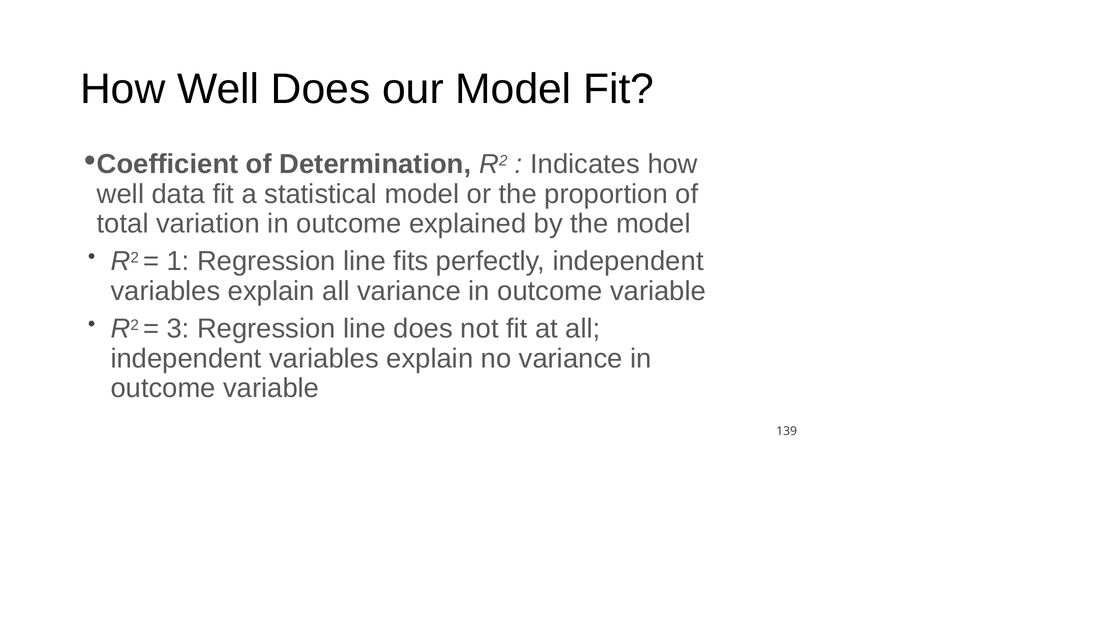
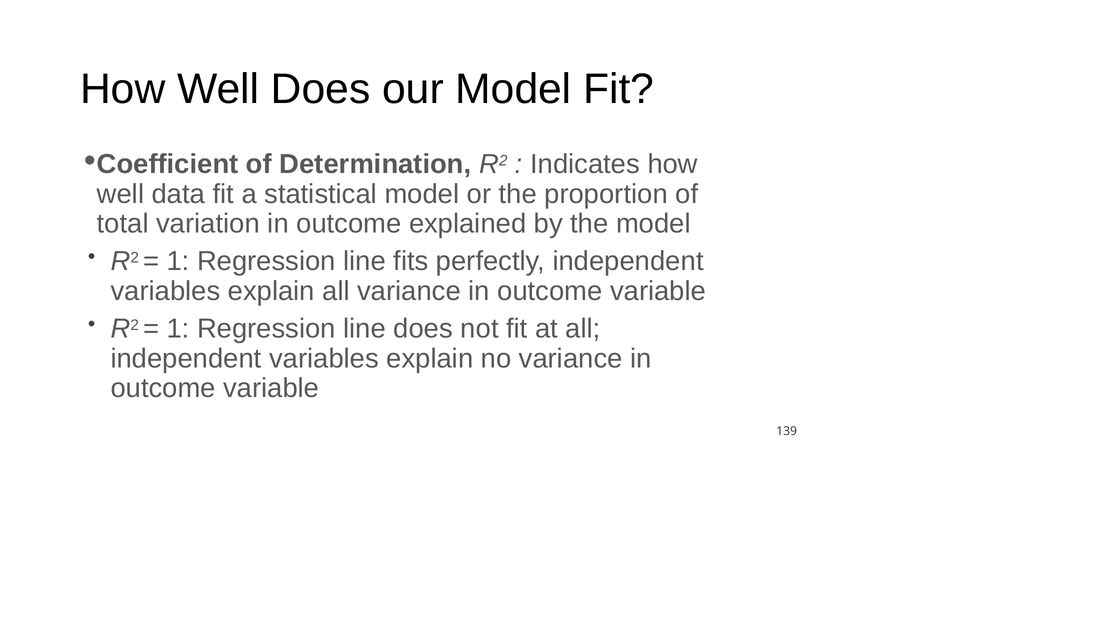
3: 3 -> 1 (178, 329)
